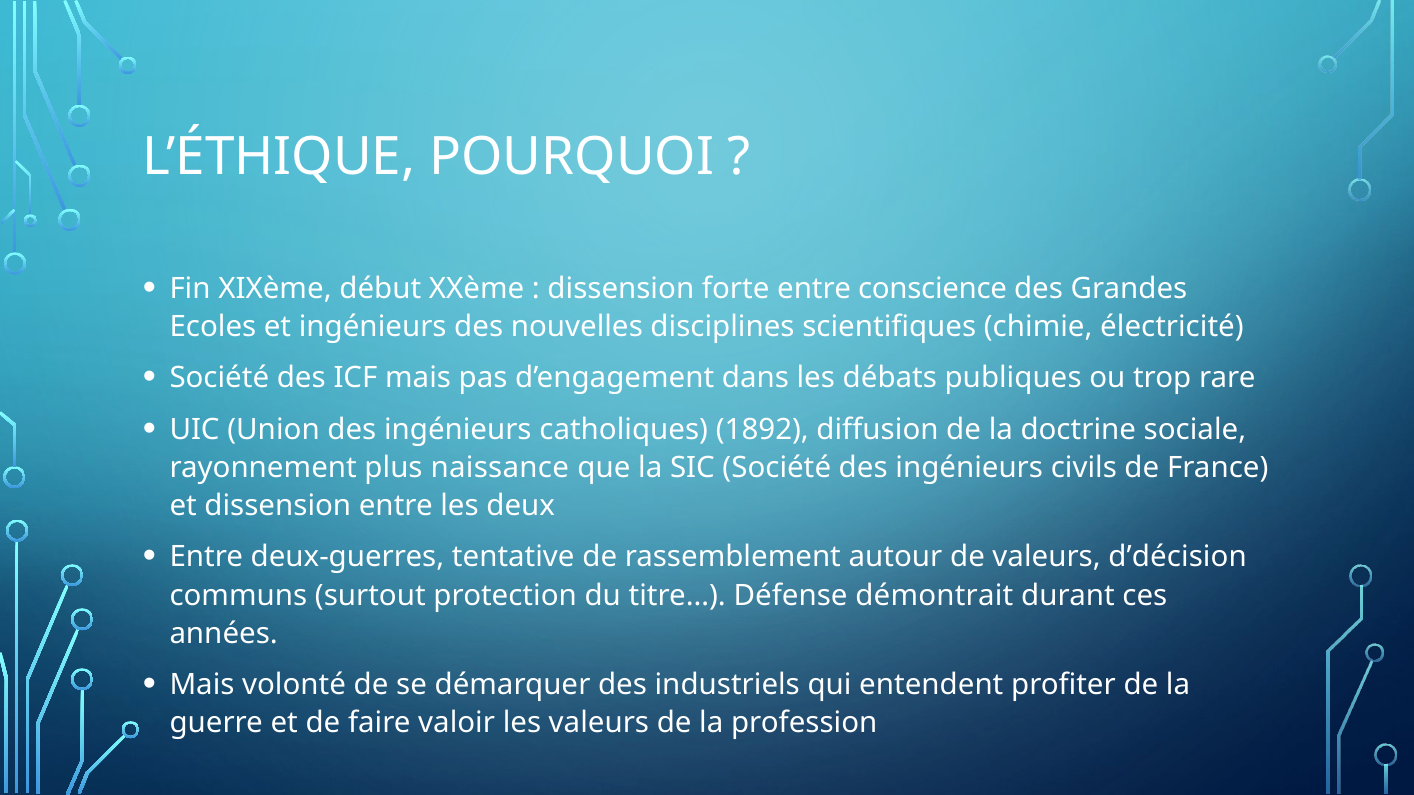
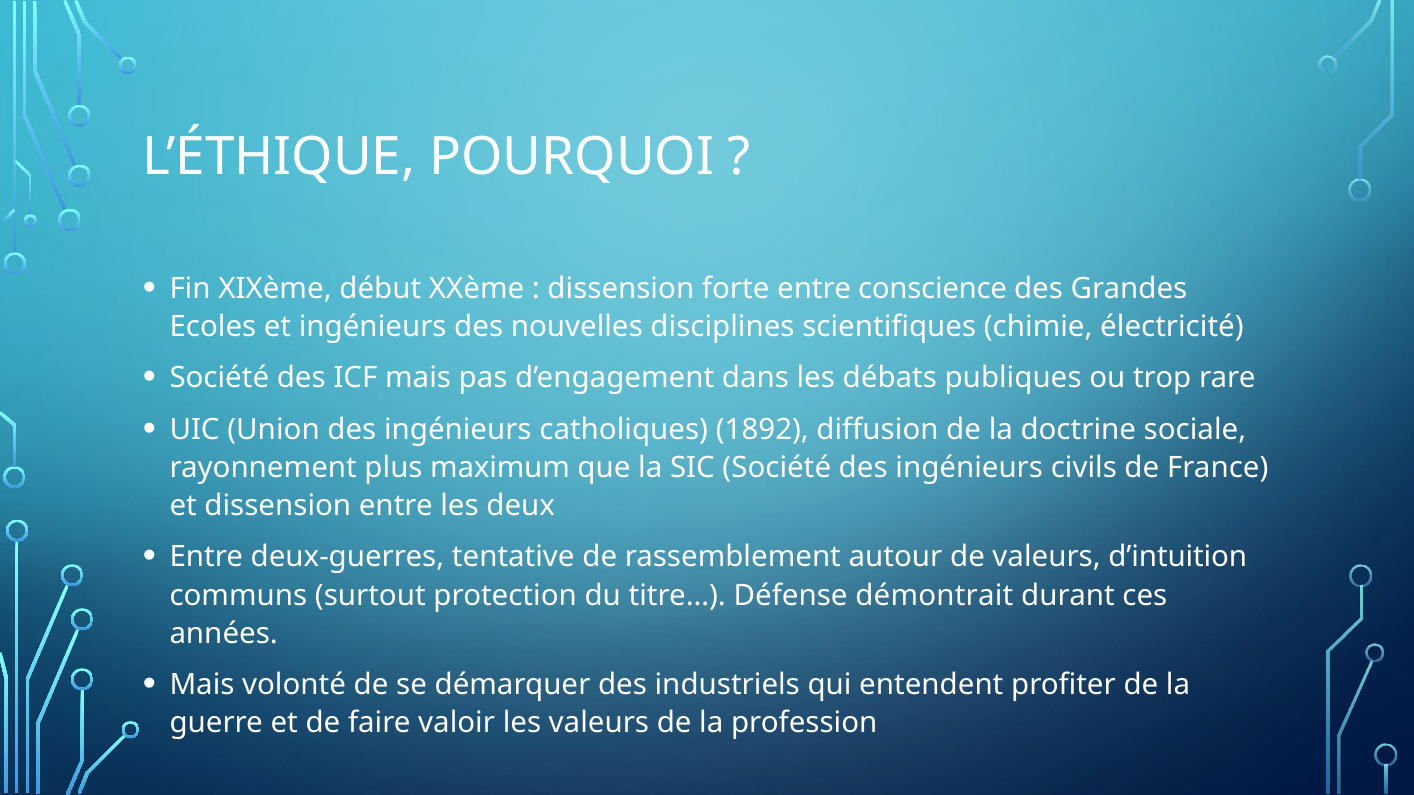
naissance: naissance -> maximum (500, 468)
d’décision: d’décision -> d’intuition (1178, 557)
